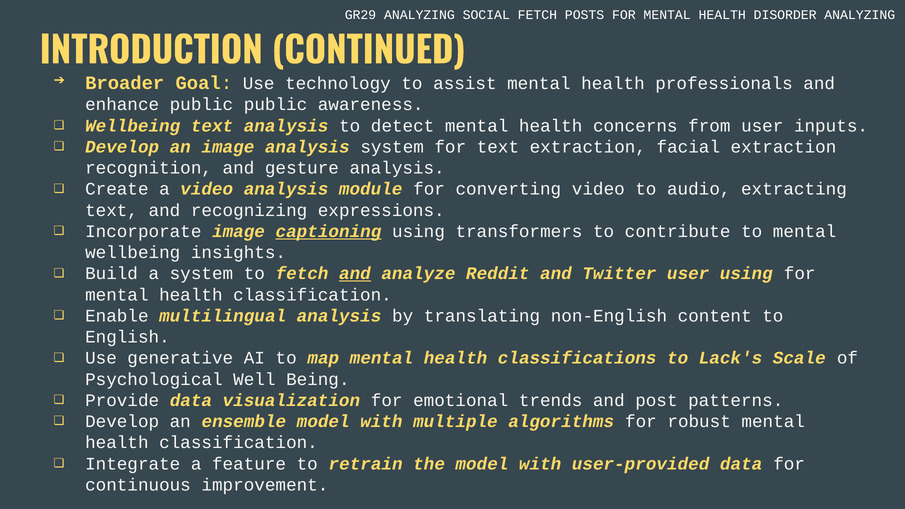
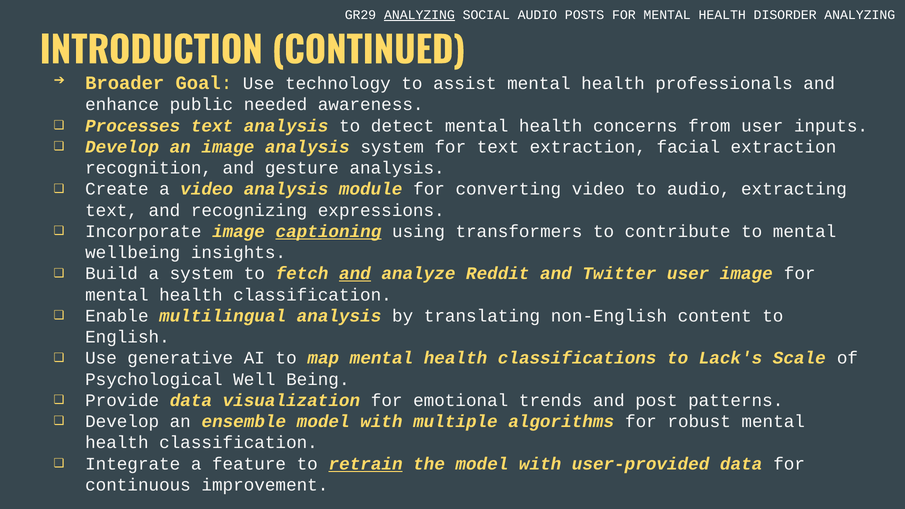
ANALYZING underline: none -> present (419, 15)
SOCIAL FETCH: FETCH -> AUDIO (537, 15)
public public: public -> needed (276, 105)
Wellbeing: Wellbeing -> Processes (133, 126)
user using: using -> image (746, 274)
retrain underline: none -> present (366, 464)
